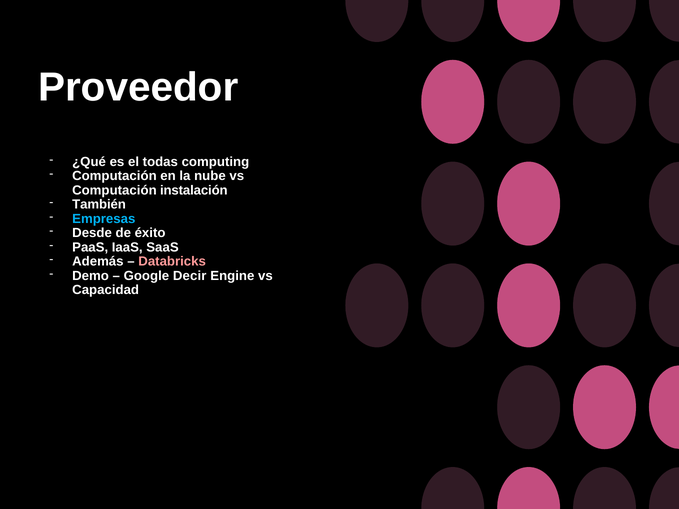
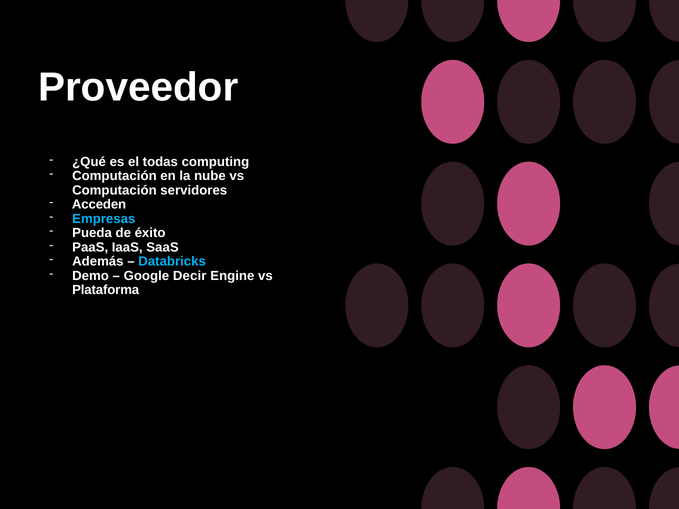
instalación: instalación -> servidores (194, 190)
También: También -> Acceden (99, 205)
Desde: Desde -> Pueda (92, 233)
Databricks colour: pink -> light blue (172, 262)
Capacidad: Capacidad -> Plataforma (106, 290)
